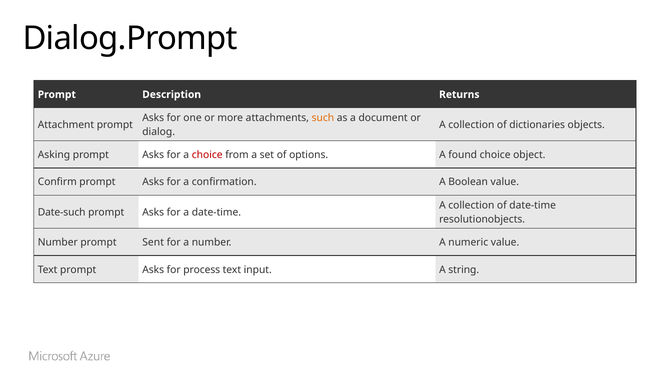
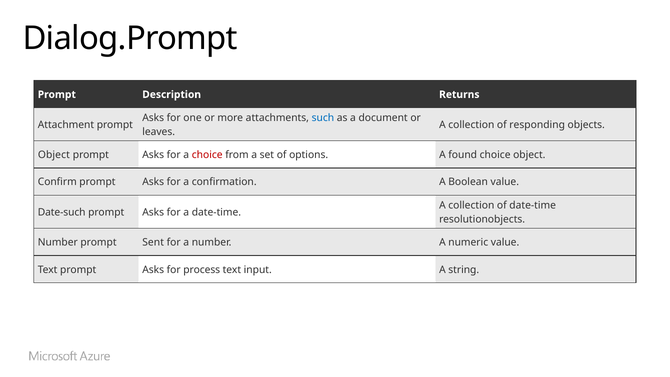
such colour: orange -> blue (323, 118)
dictionaries: dictionaries -> responding (537, 125)
dialog: dialog -> leaves (159, 132)
Asking: Asking -> Object (54, 155)
